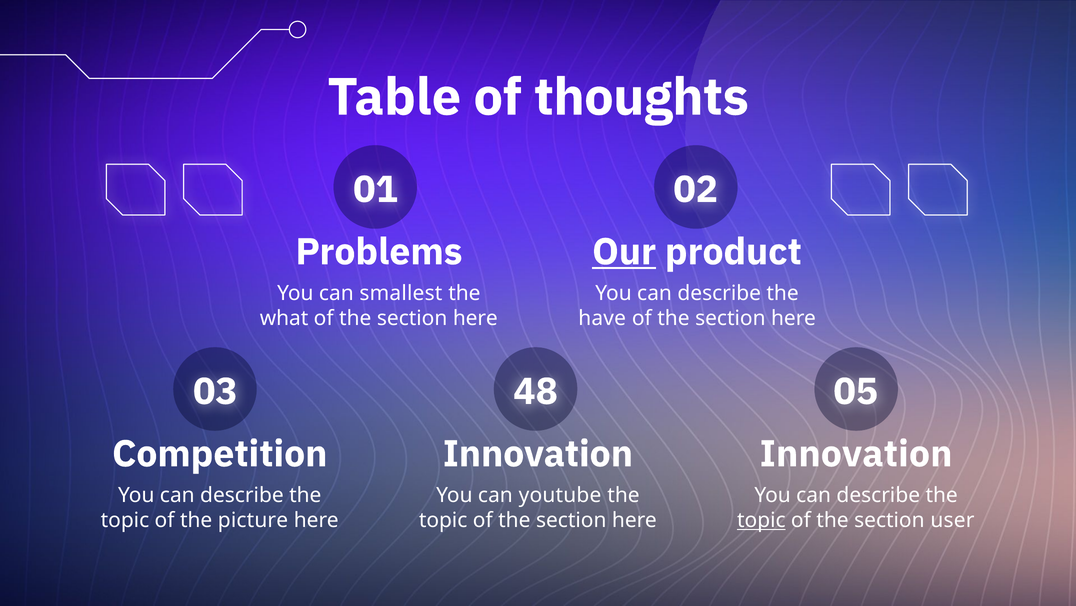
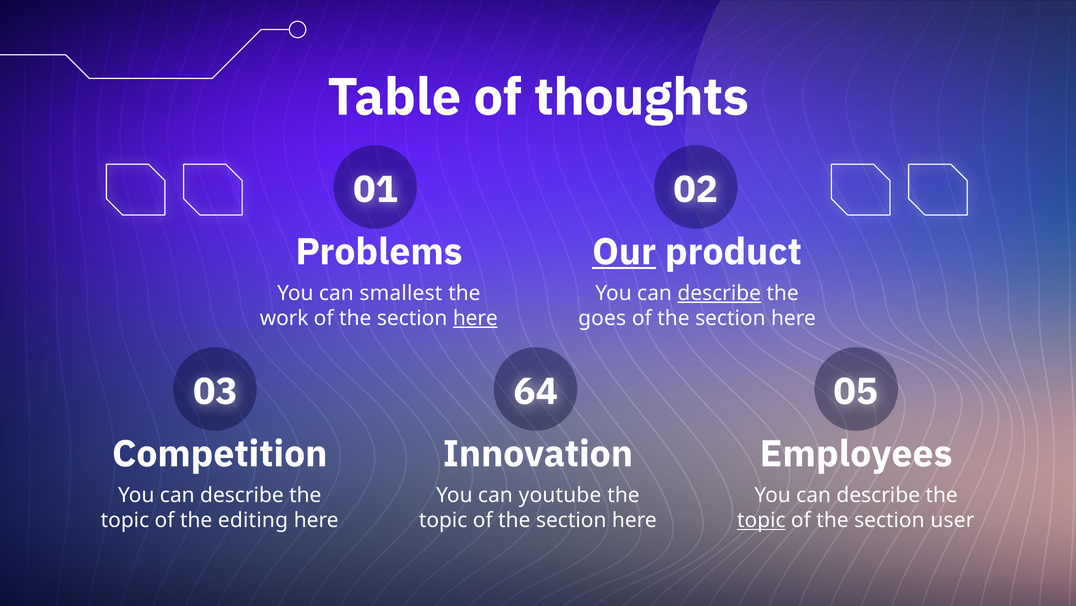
describe underline: none -> present (719, 293)
what: what -> work (284, 318)
here underline: none -> present (475, 318)
have: have -> goes (602, 318)
48: 48 -> 64 (536, 391)
Innovation: Innovation -> Employees (856, 453)
picture: picture -> editing (253, 520)
